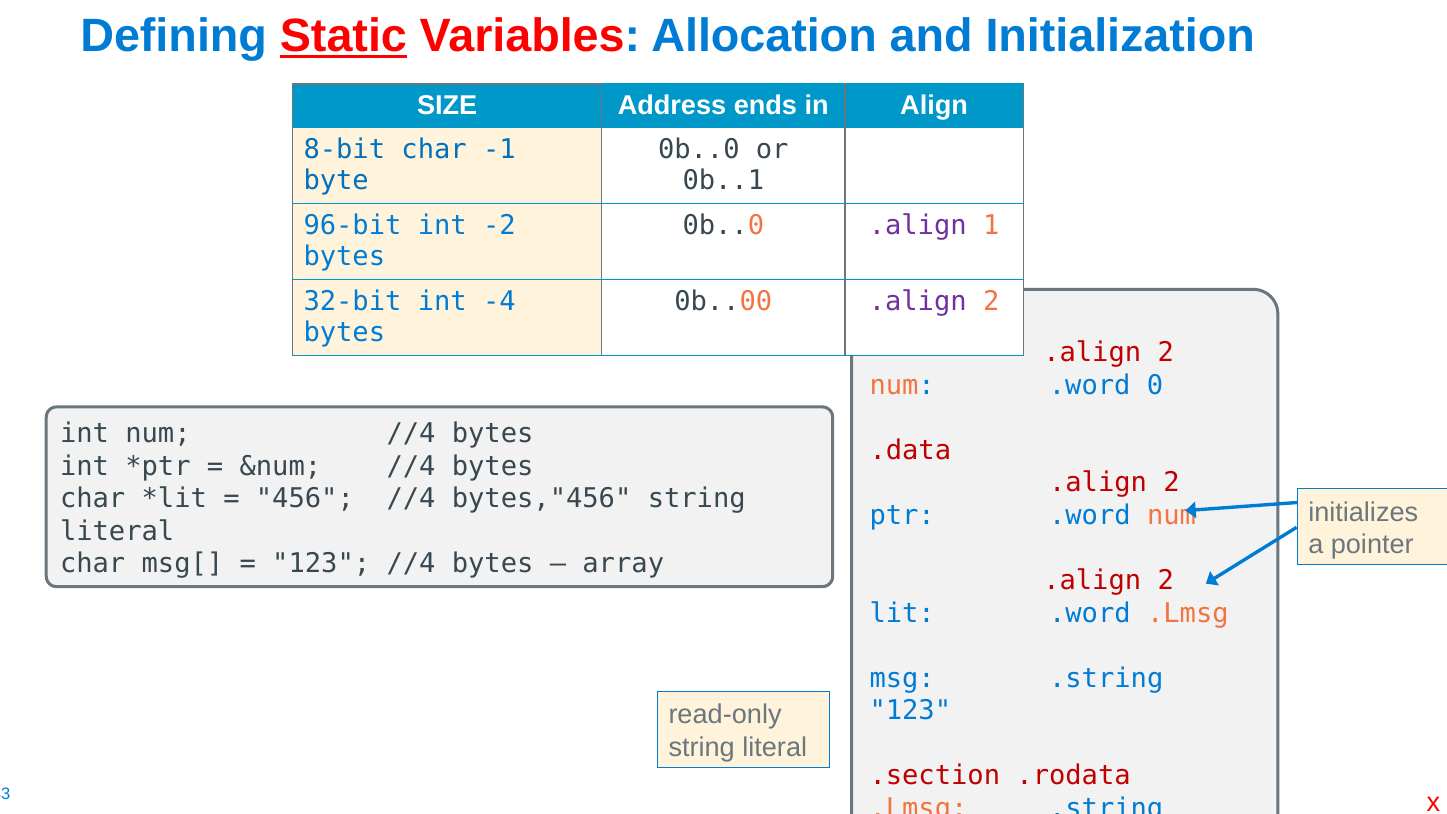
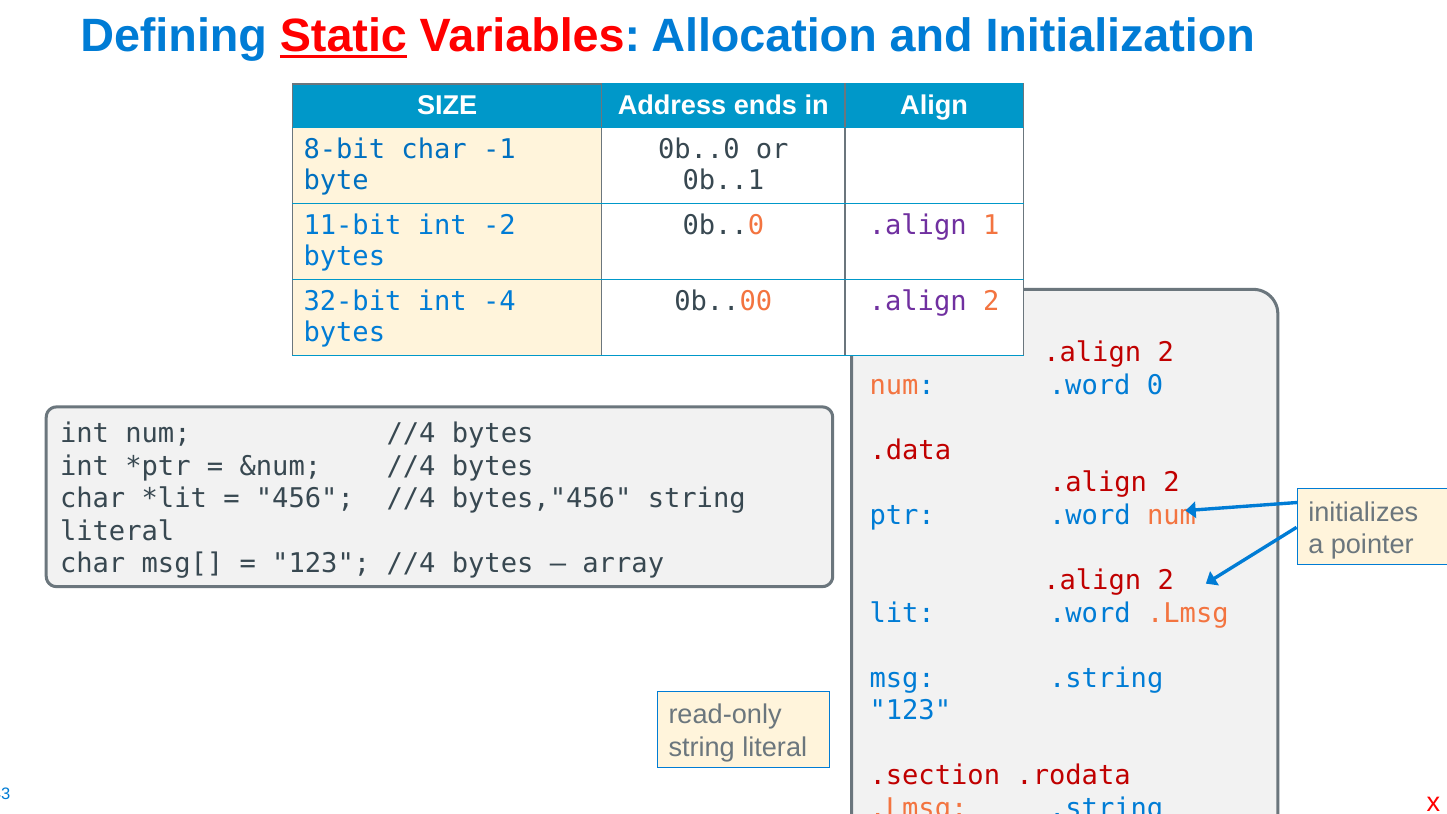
96-bit: 96-bit -> 11-bit (353, 225)
